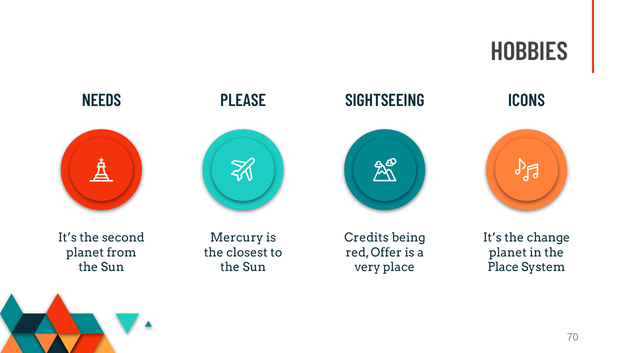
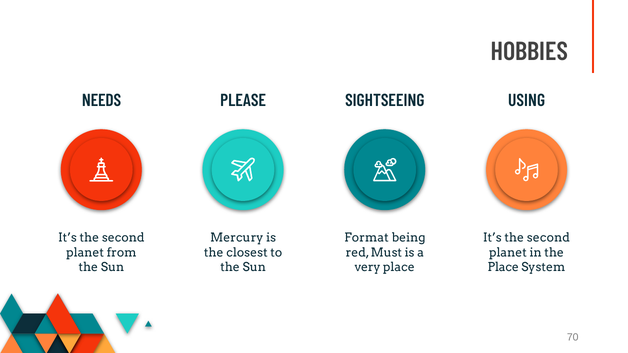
ICONS: ICONS -> USING (527, 101)
Credits: Credits -> Format (367, 238)
change: change -> second (548, 238)
Offer: Offer -> Must (386, 253)
